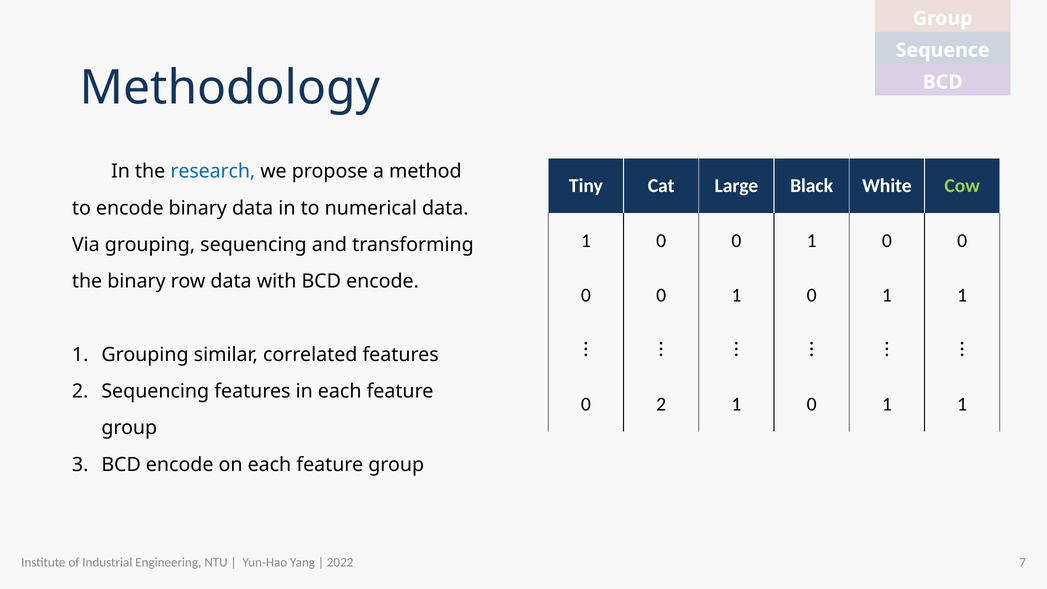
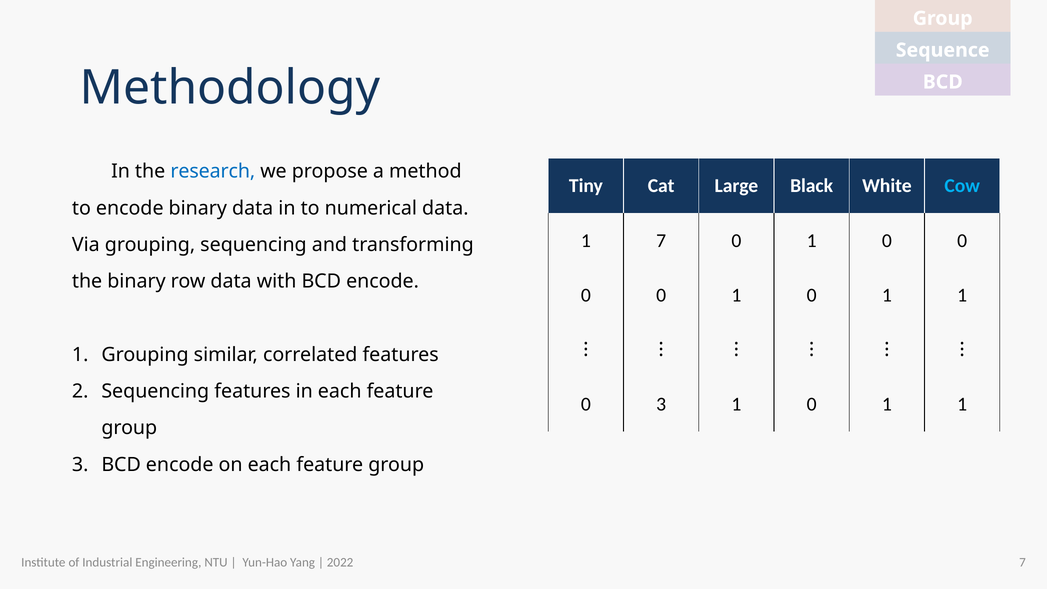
Cow colour: light green -> light blue (962, 186)
0: 0 -> 7 (661, 241)
0 2: 2 -> 3 (661, 404)
